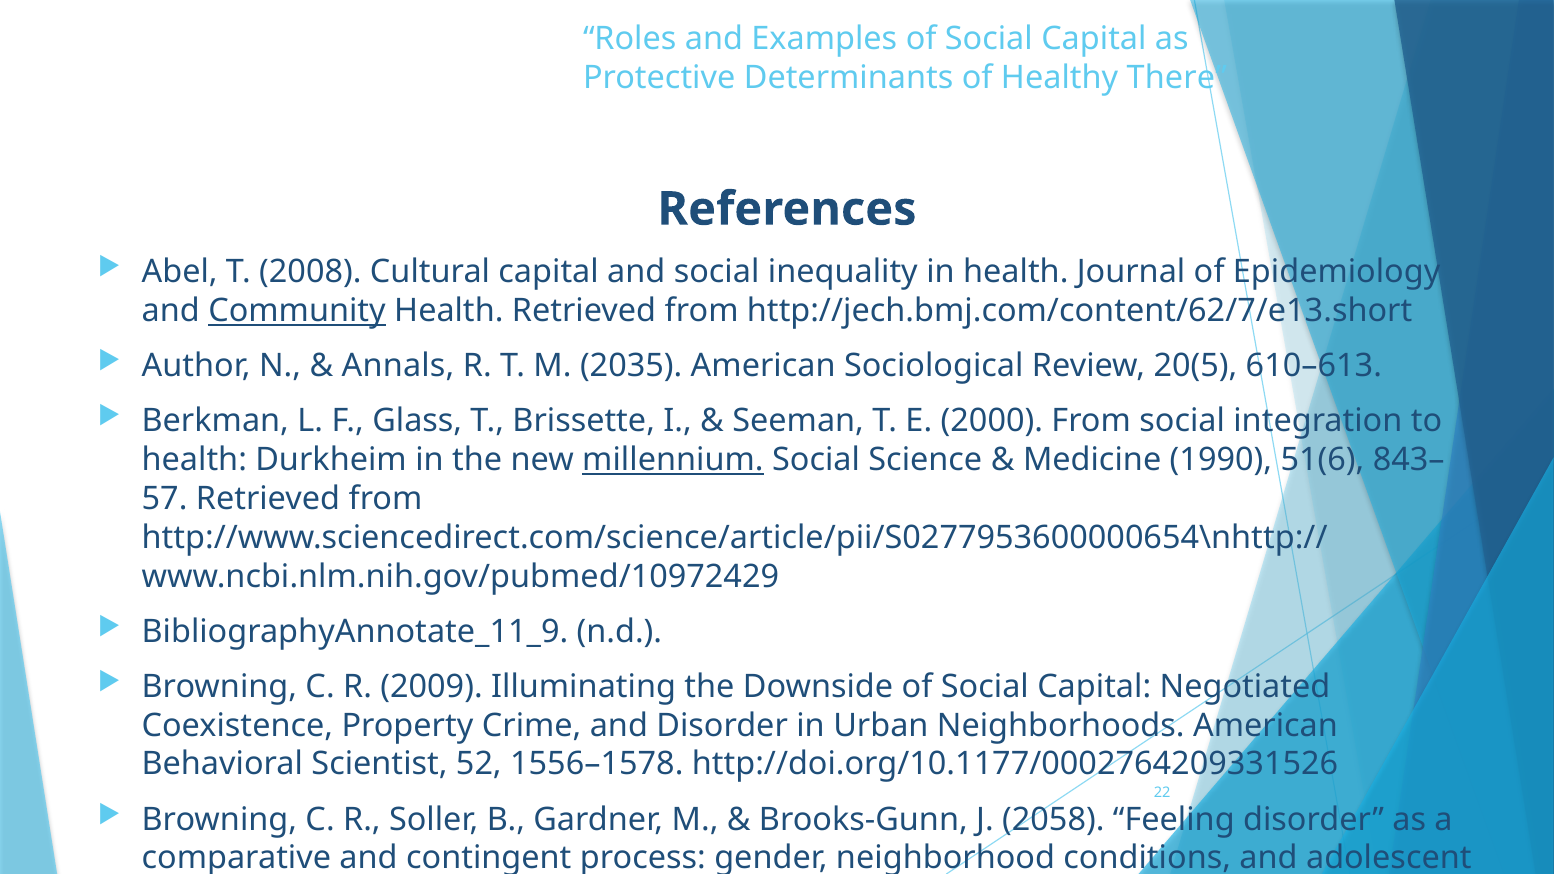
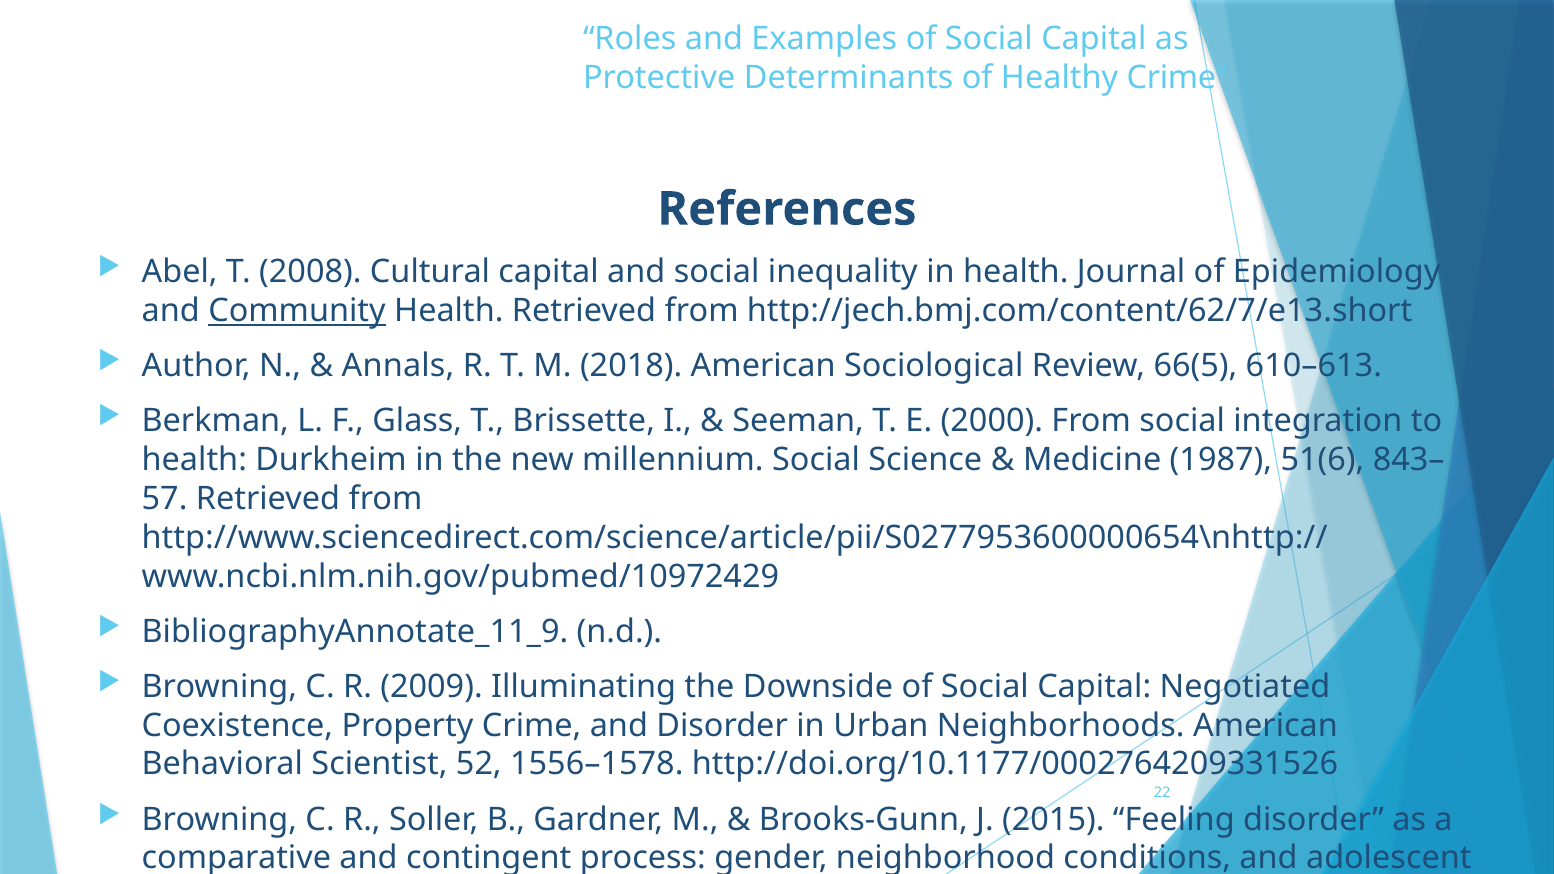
Healthy There: There -> Crime (1177, 77)
2035: 2035 -> 2018 (631, 366)
20(5: 20(5 -> 66(5 (1195, 366)
millennium underline: present -> none (673, 460)
1990: 1990 -> 1987 (1221, 460)
2058: 2058 -> 2015 (1053, 819)
